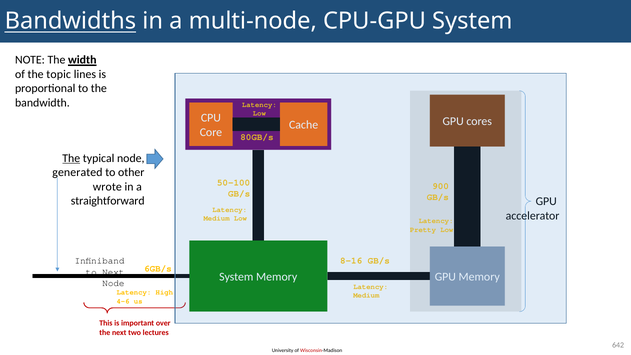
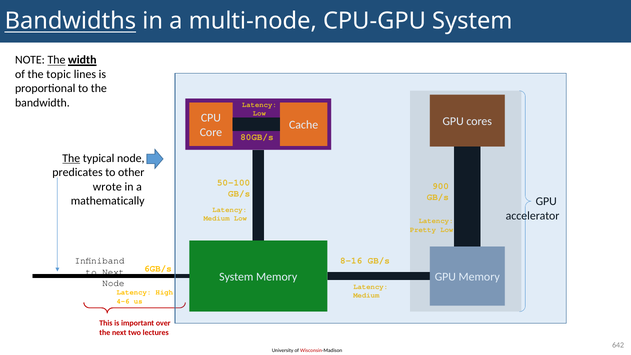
The underline: none -> present (56, 60)
generated: generated -> predicates (78, 172)
straightforward: straightforward -> mathematically (108, 201)
